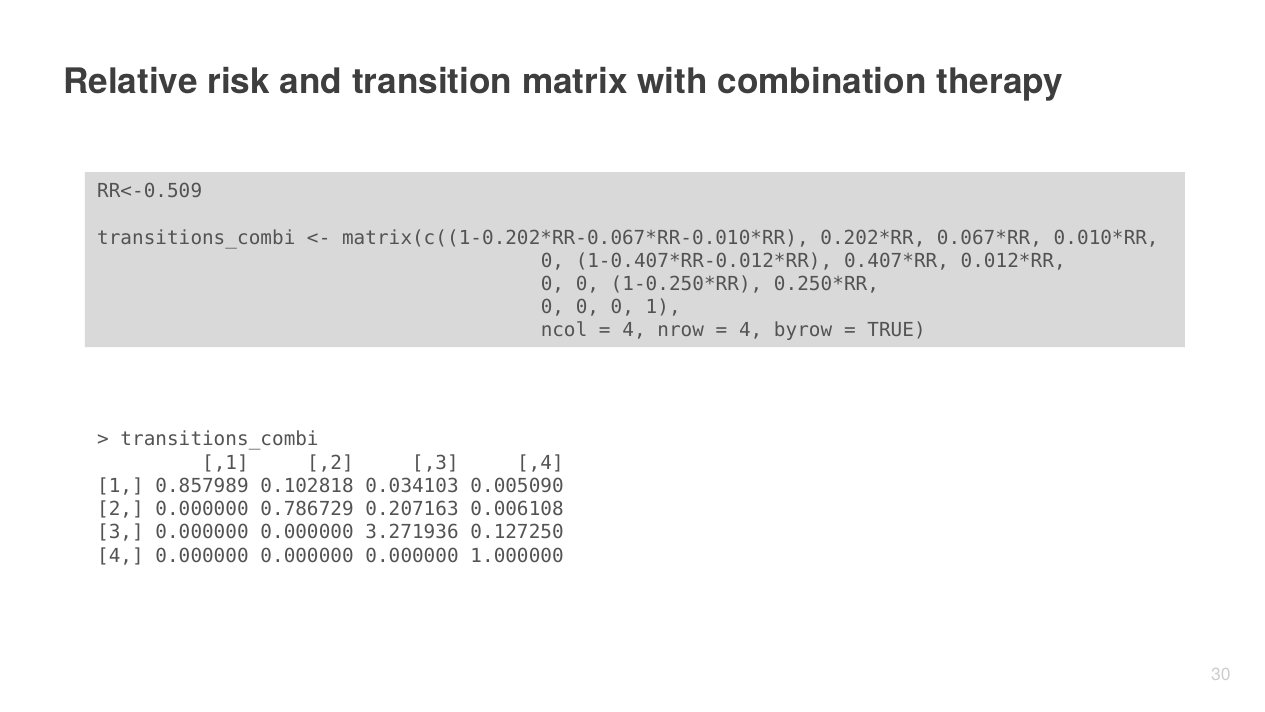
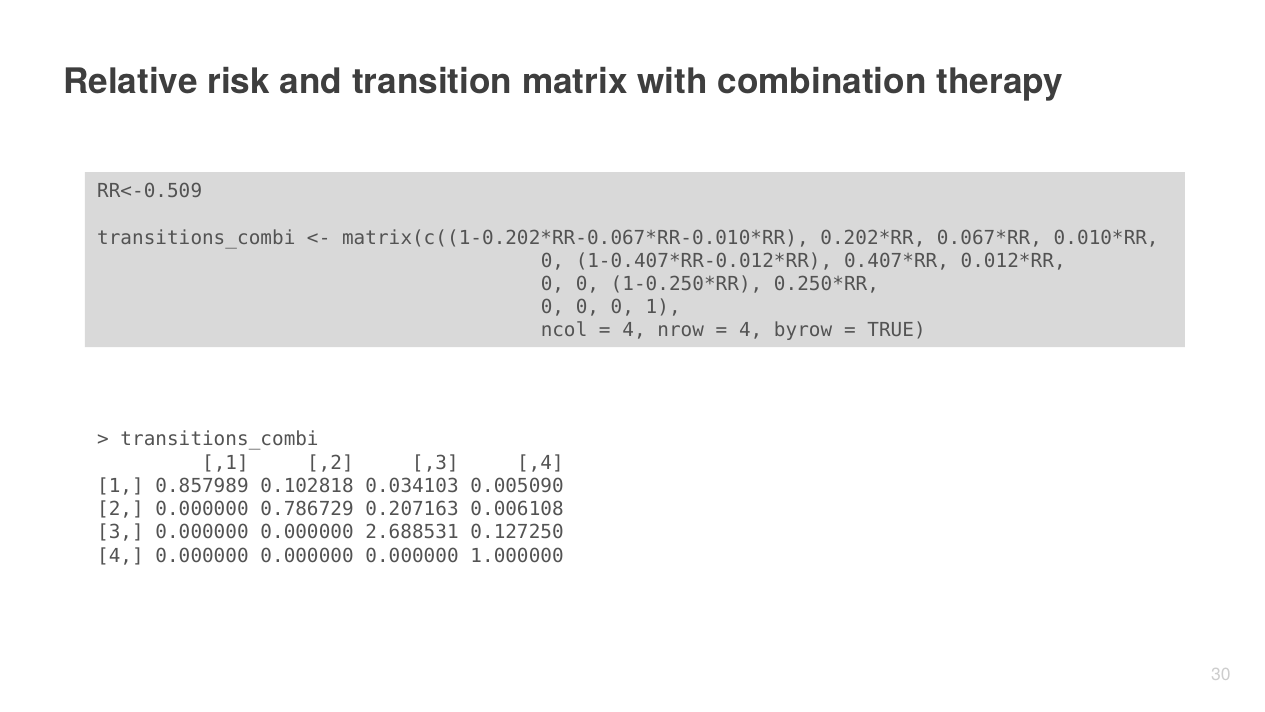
3.271936: 3.271936 -> 2.688531 (412, 532)
